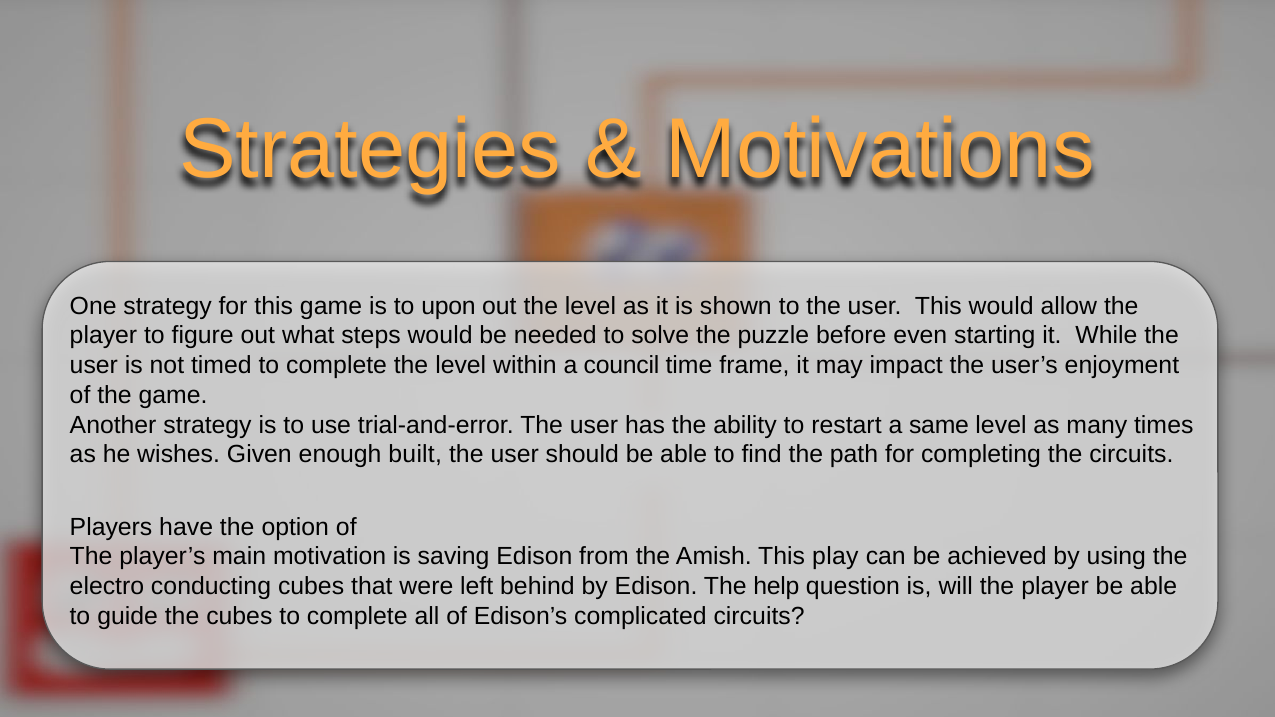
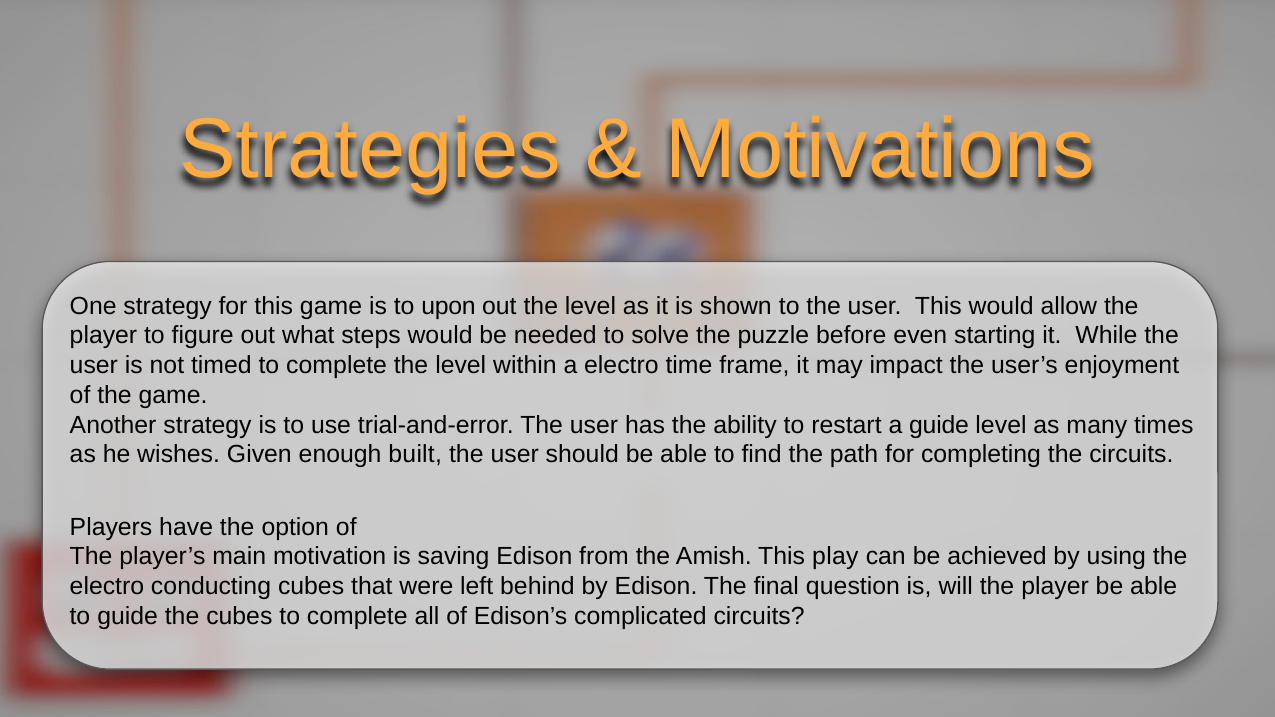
a council: council -> electro (621, 365)
a same: same -> guide (939, 425)
help: help -> final (776, 587)
